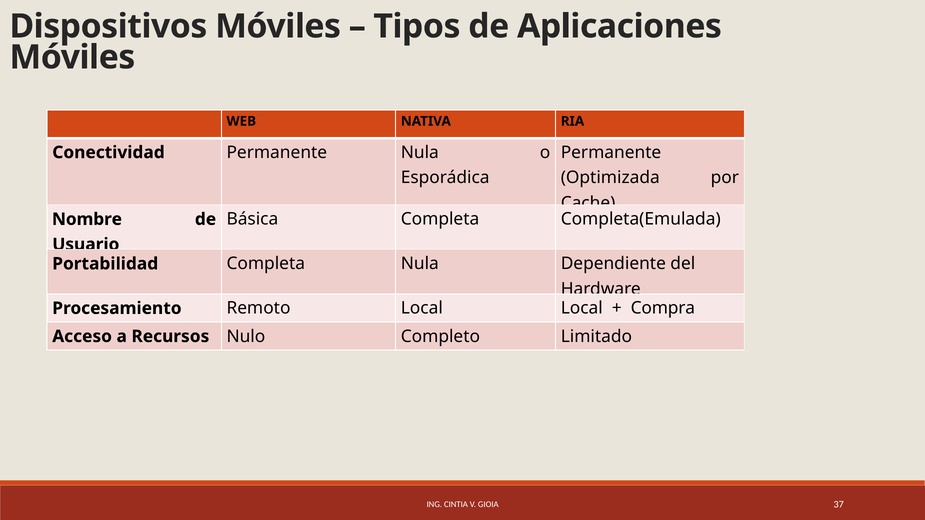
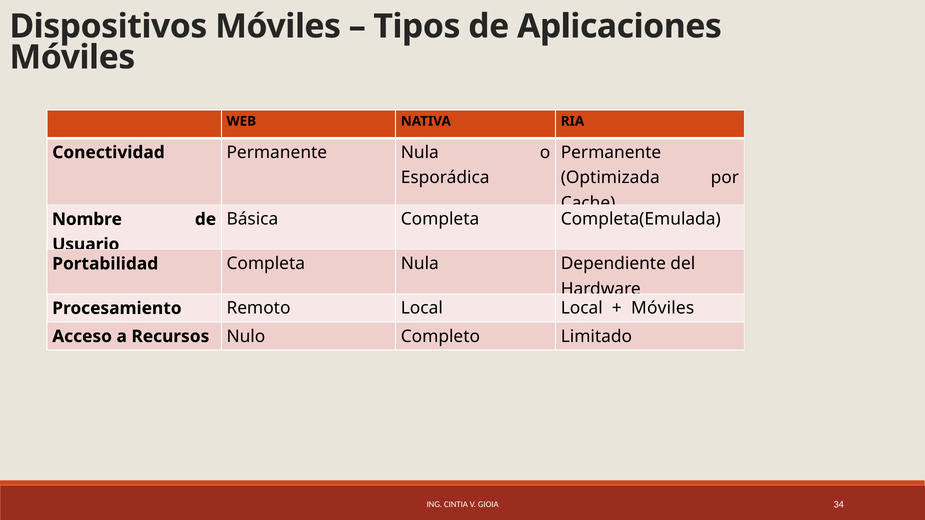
Compra: Compra -> Móviles (663, 308)
37: 37 -> 34 (839, 505)
